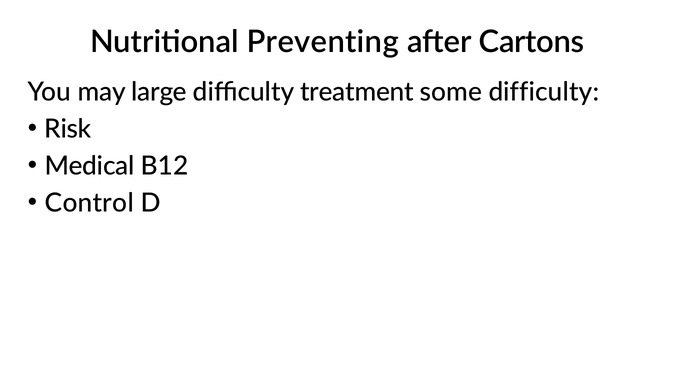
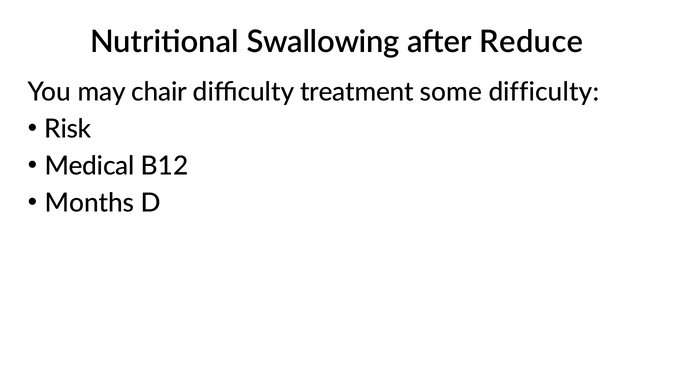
Preventing: Preventing -> Swallowing (323, 42)
Cartons: Cartons -> Reduce (531, 42)
large: large -> chair (159, 92)
Control: Control -> Months (89, 203)
